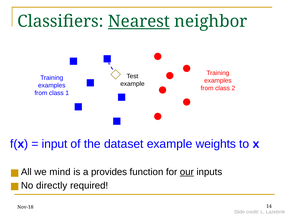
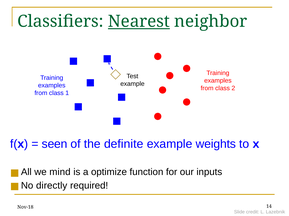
input: input -> seen (55, 144)
dataset: dataset -> definite (124, 144)
provides: provides -> optimize (109, 173)
our underline: present -> none (187, 173)
